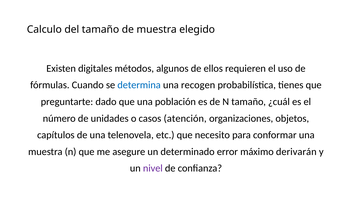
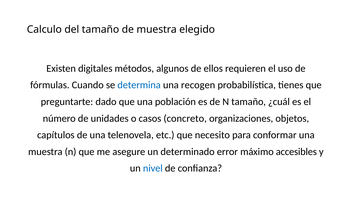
atención: atención -> concreto (185, 118)
derivarán: derivarán -> accesibles (296, 152)
nivel colour: purple -> blue (153, 168)
